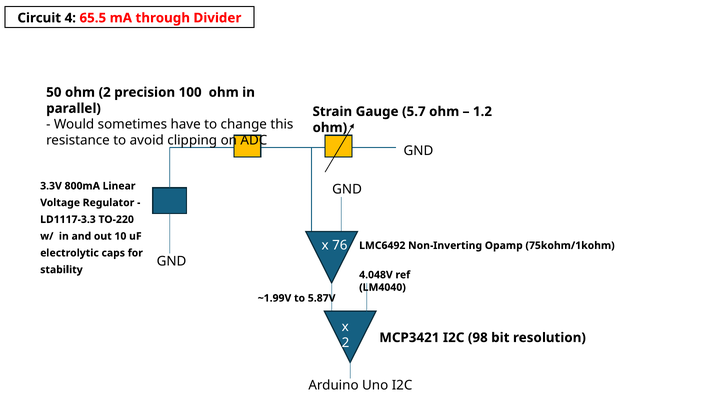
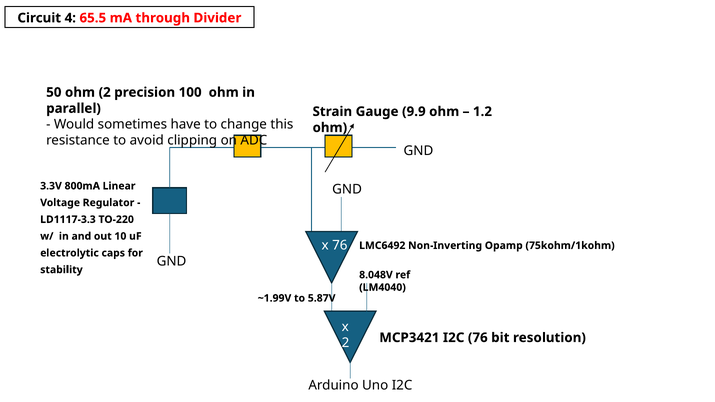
5.7: 5.7 -> 9.9 (414, 112)
4.048V: 4.048V -> 8.048V (376, 275)
I2C 98: 98 -> 76 (478, 338)
